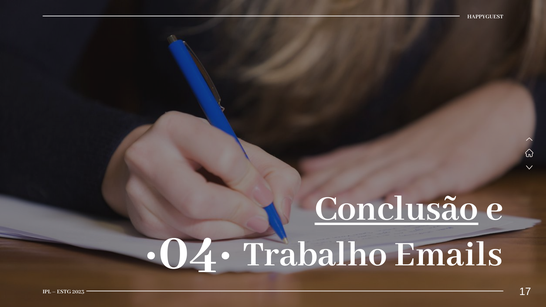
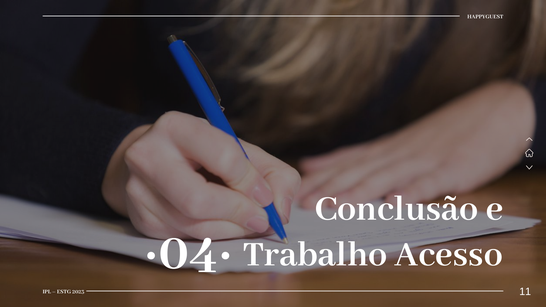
Conclusão underline: present -> none (397, 208)
Emails: Emails -> Acesso (449, 253)
17: 17 -> 11 (525, 292)
